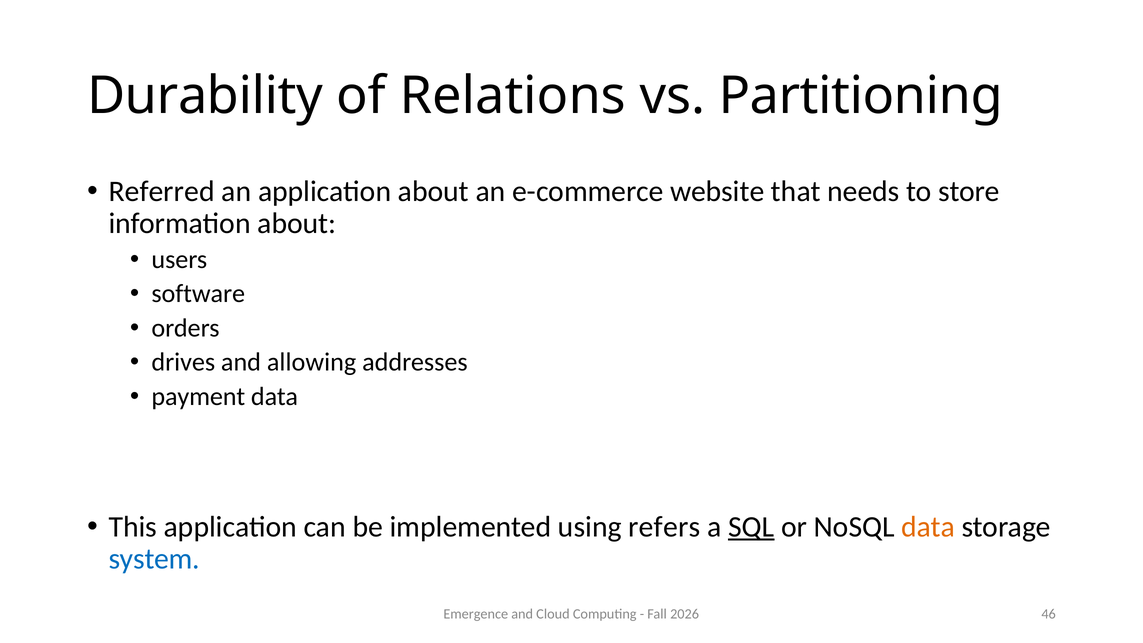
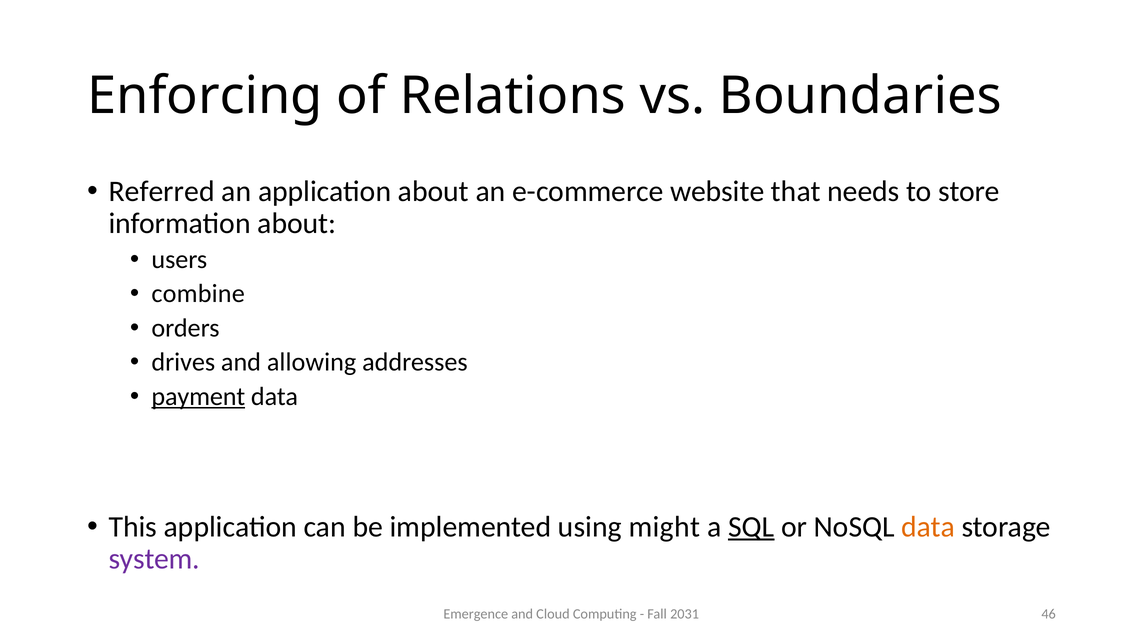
Durability: Durability -> Enforcing (205, 96)
Partitioning: Partitioning -> Boundaries (860, 96)
software: software -> combine (198, 294)
payment underline: none -> present (198, 396)
refers: refers -> might (664, 527)
system colour: blue -> purple (154, 559)
2026: 2026 -> 2031 (685, 614)
